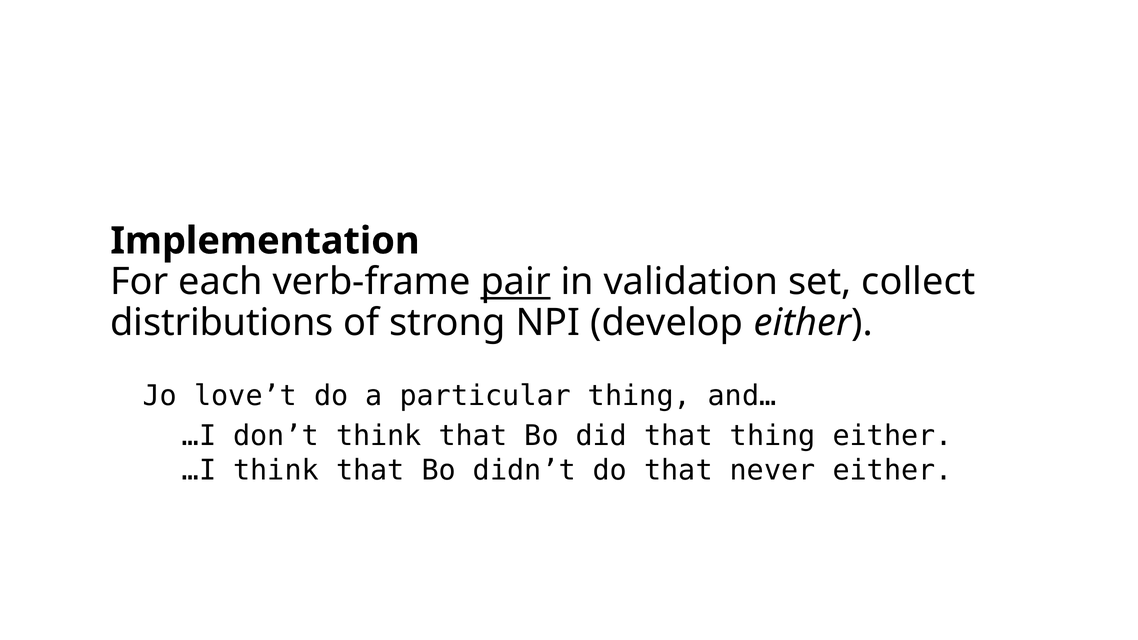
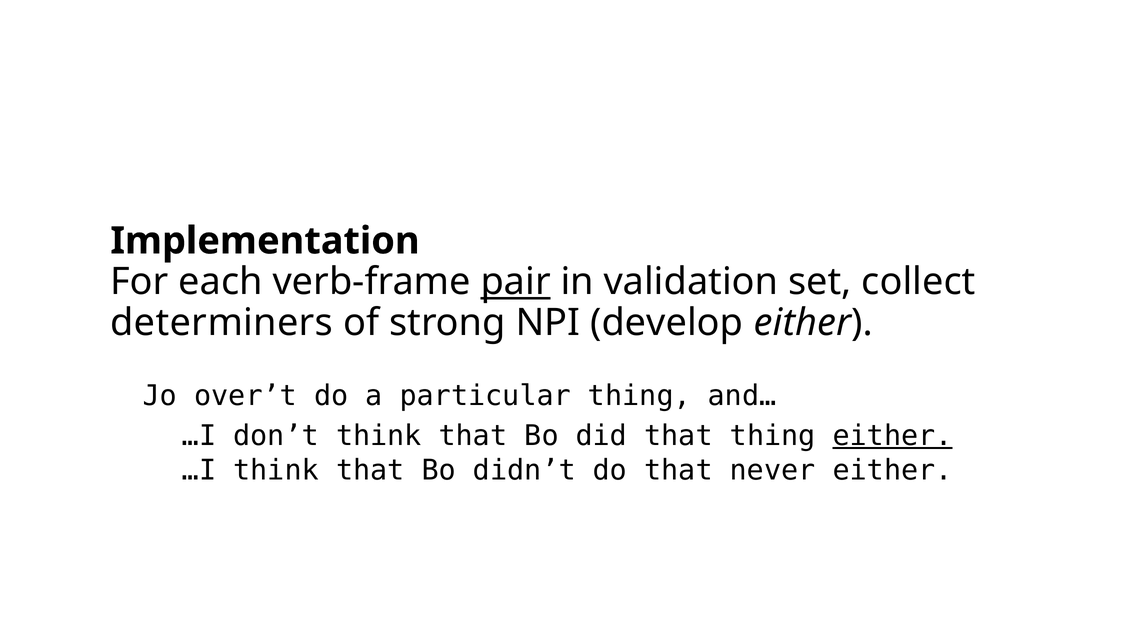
distributions: distributions -> determiners (222, 323)
love’t: love’t -> over’t (246, 396)
either underline: none -> present (893, 436)
